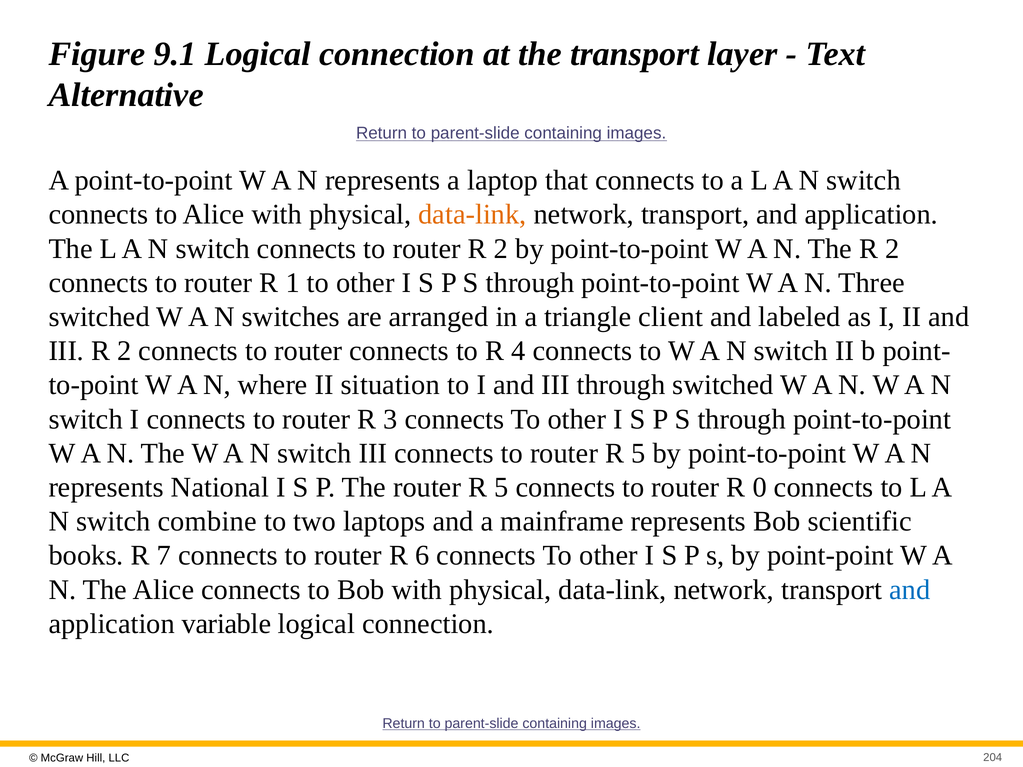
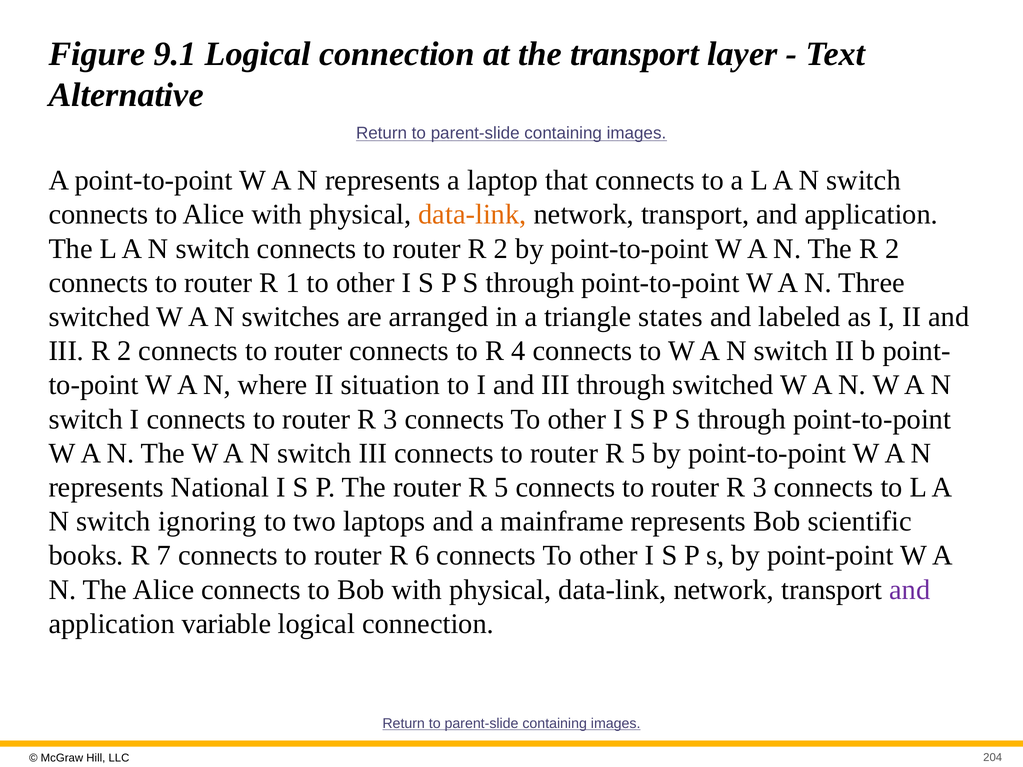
client: client -> states (671, 317)
0: 0 -> 3 (760, 487)
combine: combine -> ignoring (207, 522)
and colour: blue -> purple (910, 590)
